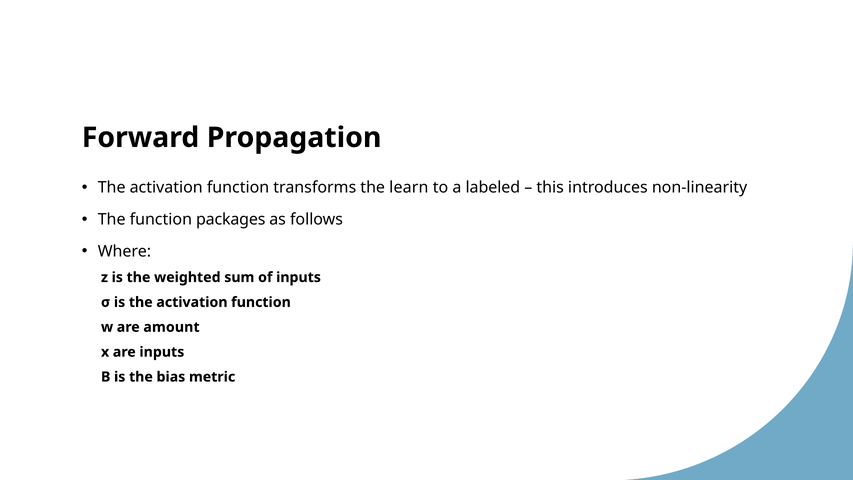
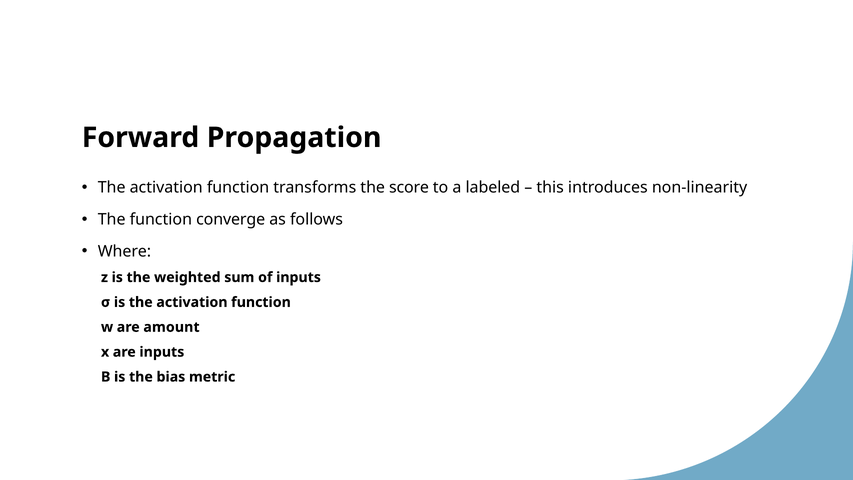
learn: learn -> score (409, 188)
packages: packages -> converge (231, 219)
